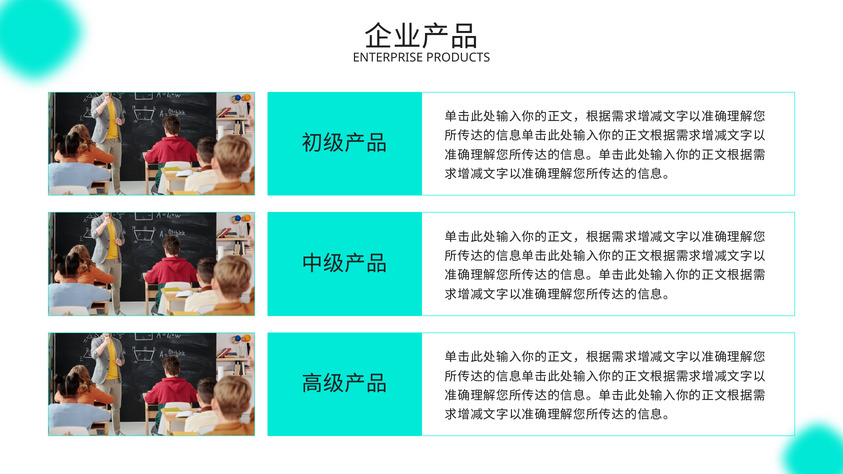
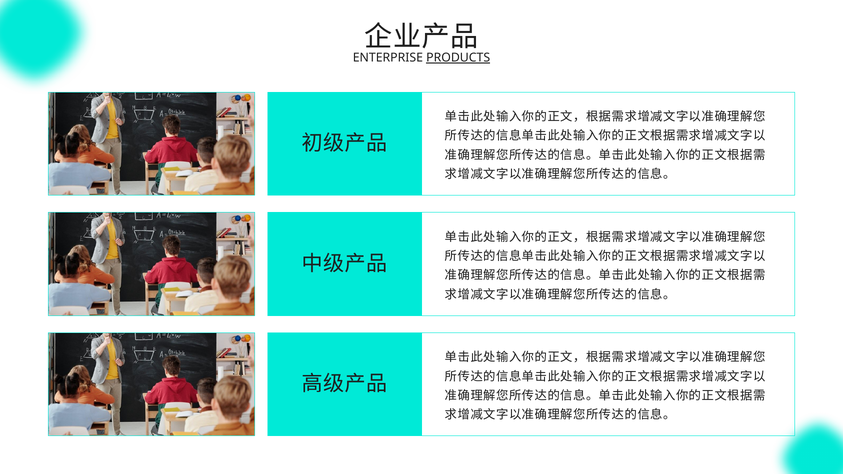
PRODUCTS underline: none -> present (458, 58)
